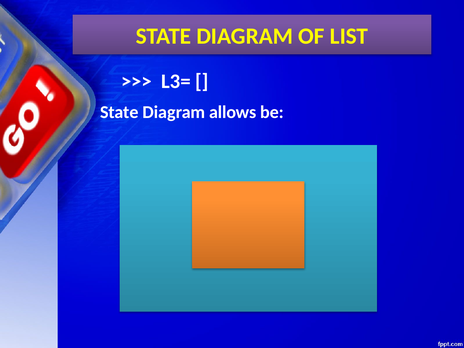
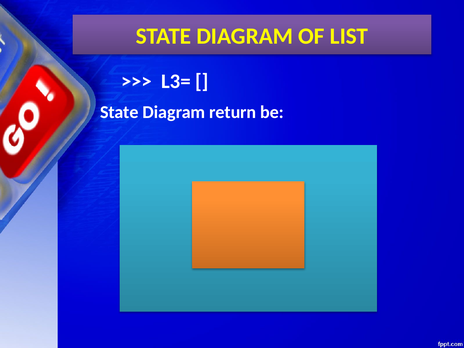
allows: allows -> return (233, 112)
